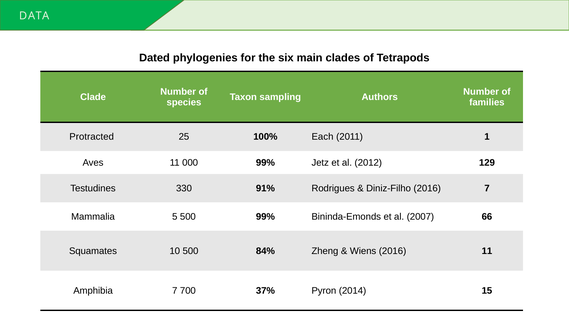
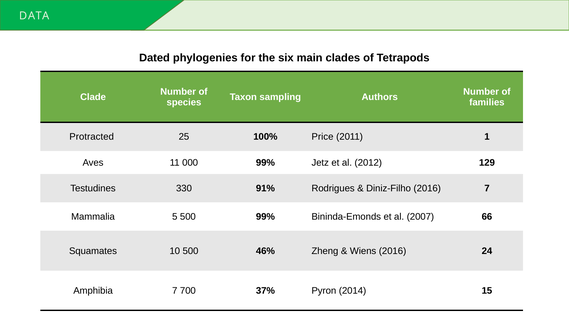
Each: Each -> Price (323, 137)
84%: 84% -> 46% (265, 251)
2016 11: 11 -> 24 (487, 251)
